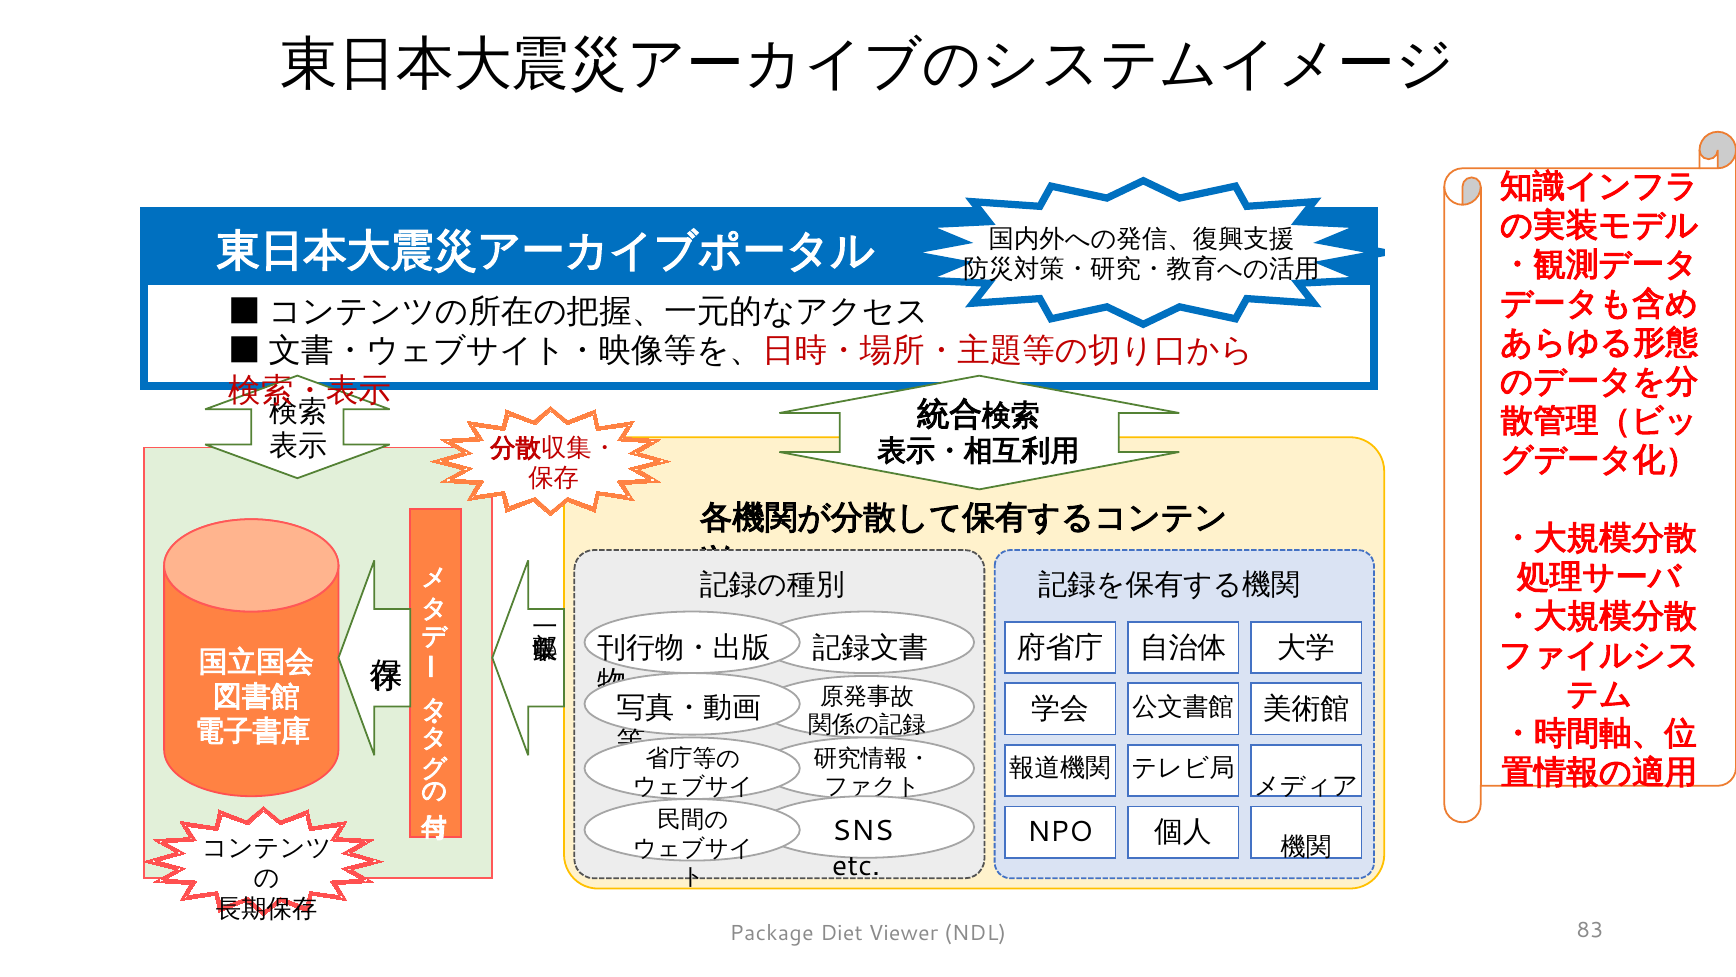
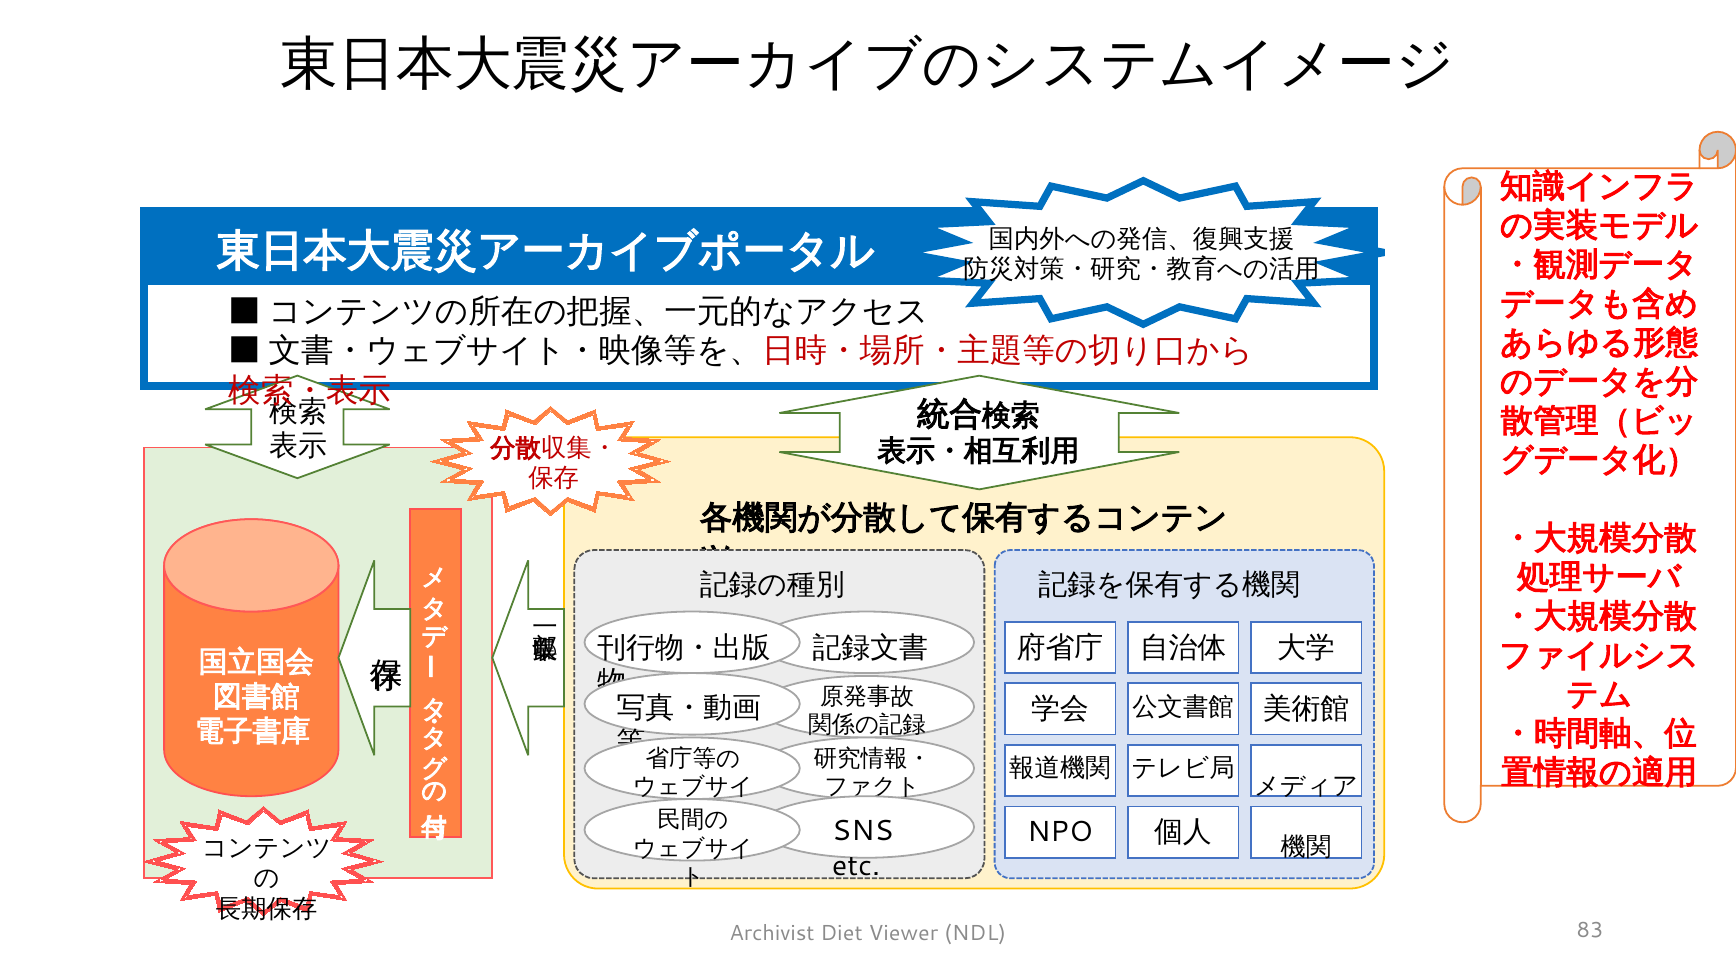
Package: Package -> Archivist (772, 933)
